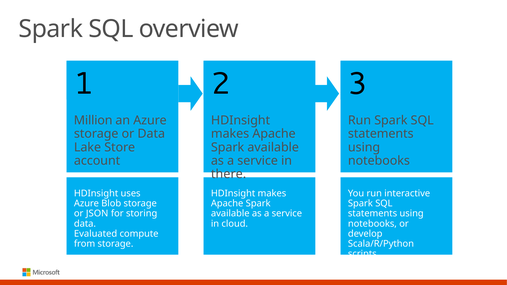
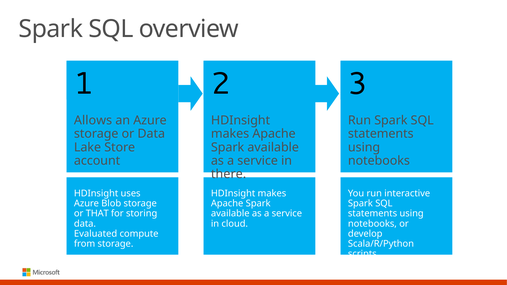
Million: Million -> Allows (93, 121)
JSON: JSON -> THAT (97, 214)
